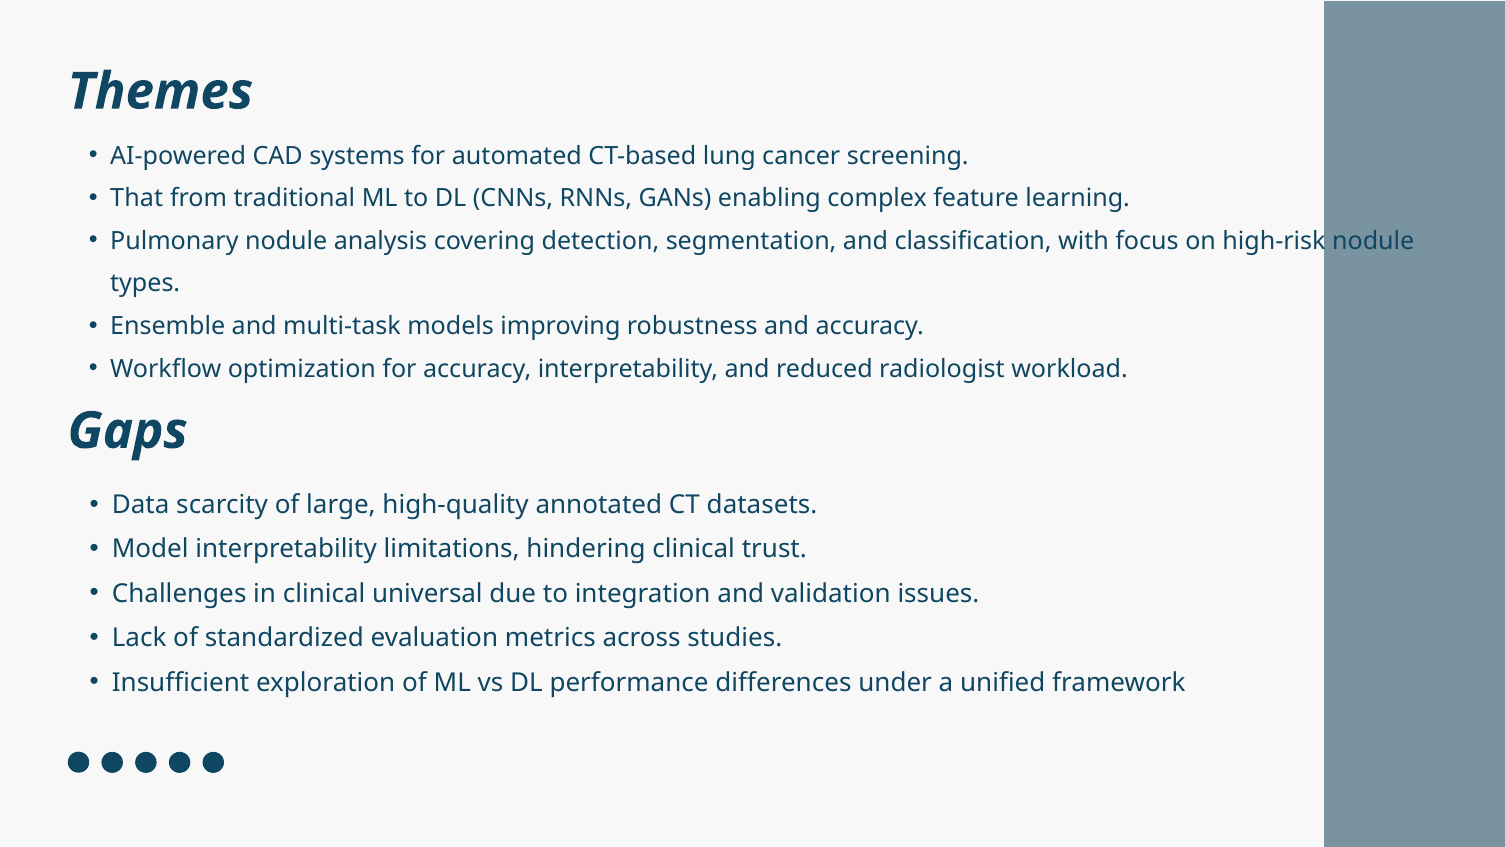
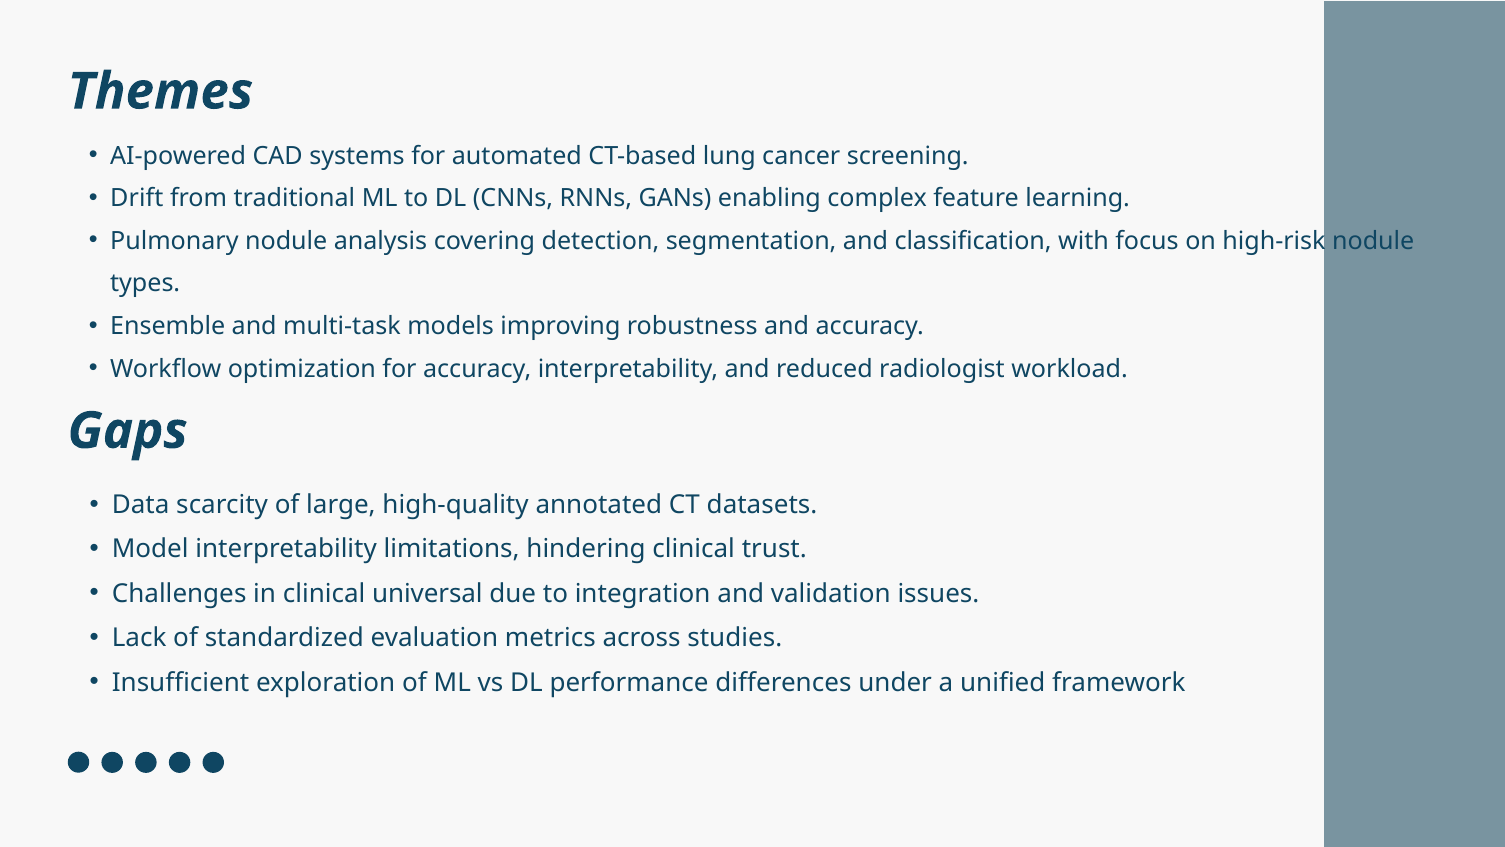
That: That -> Drift (137, 198)
